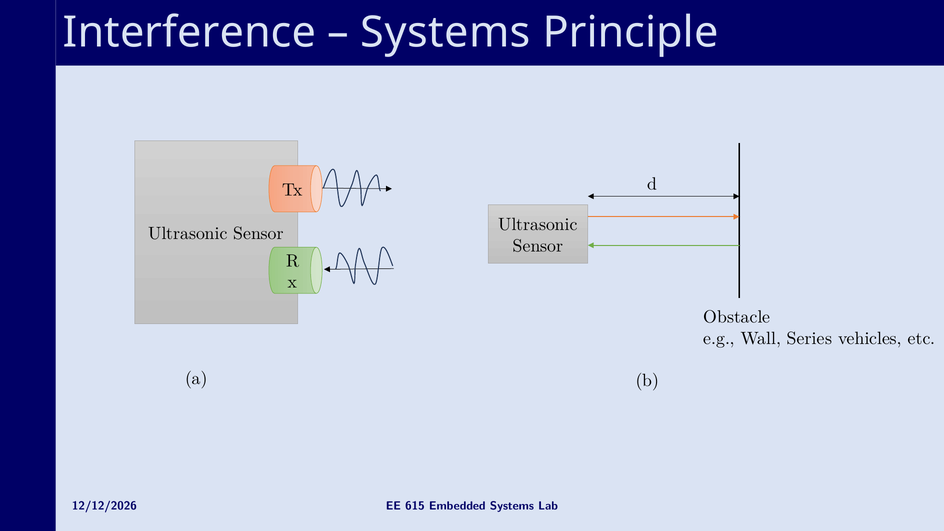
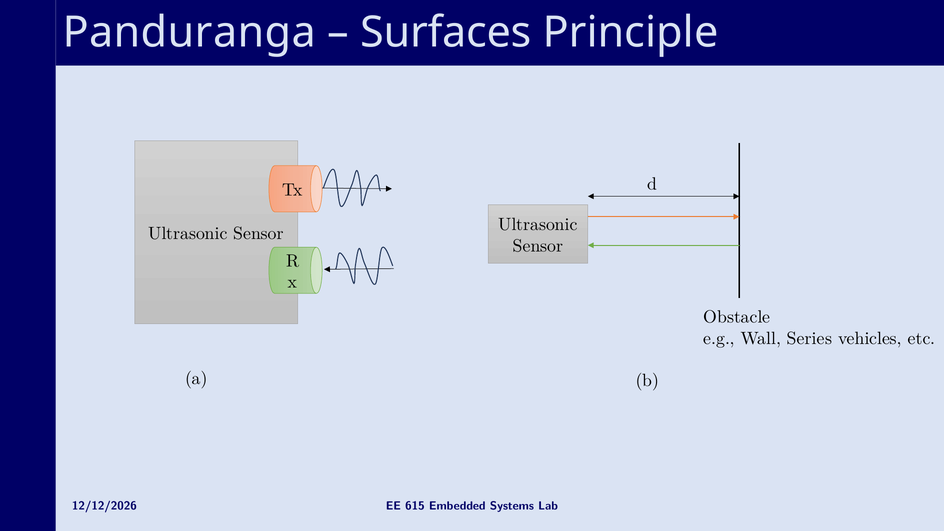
Interference: Interference -> Panduranga (189, 32)
Systems: Systems -> Surfaces (446, 32)
